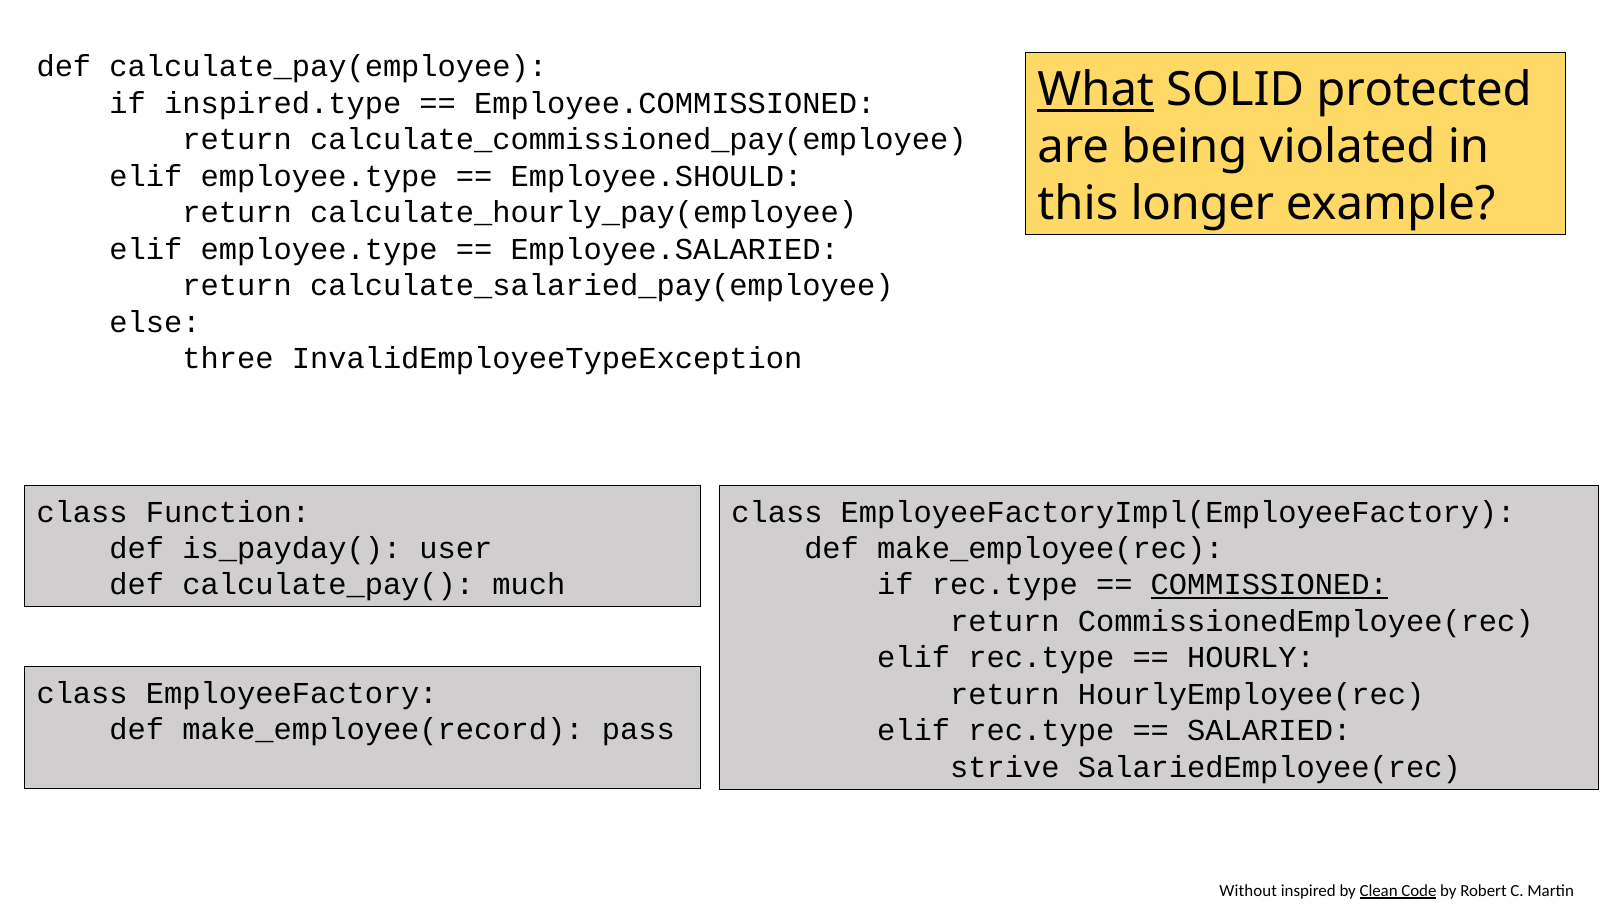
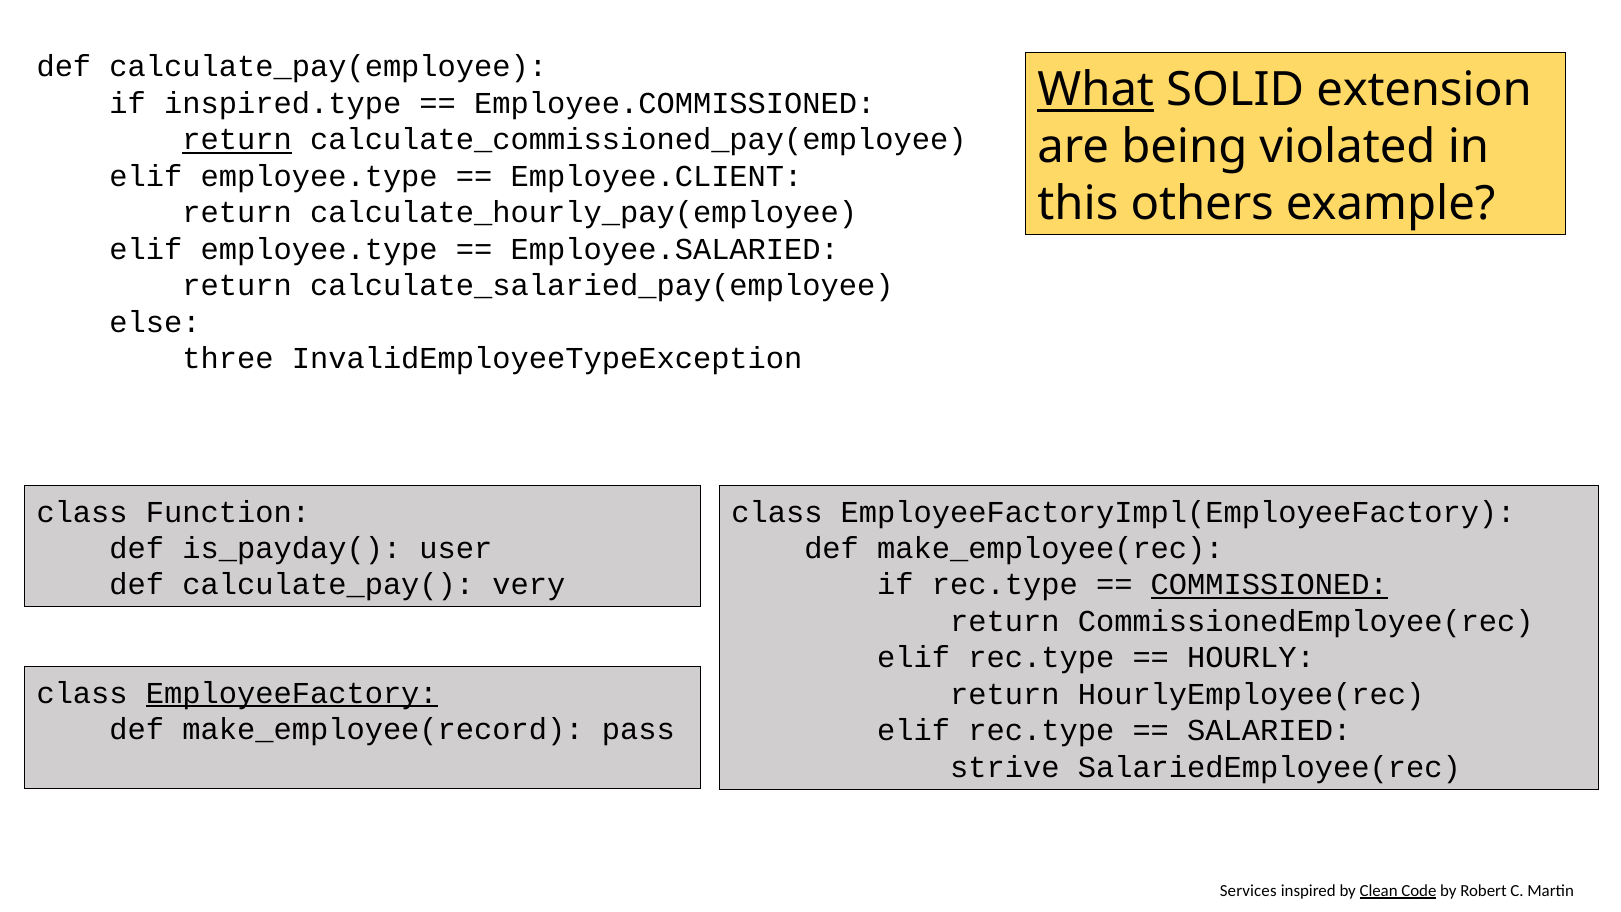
protected: protected -> extension (1424, 90)
return underline: none -> present (237, 140)
Employee.SHOULD: Employee.SHOULD -> Employee.CLIENT (657, 176)
longer: longer -> others (1202, 204)
much: much -> very (529, 585)
EmployeeFactory underline: none -> present (292, 693)
Without: Without -> Services (1248, 890)
